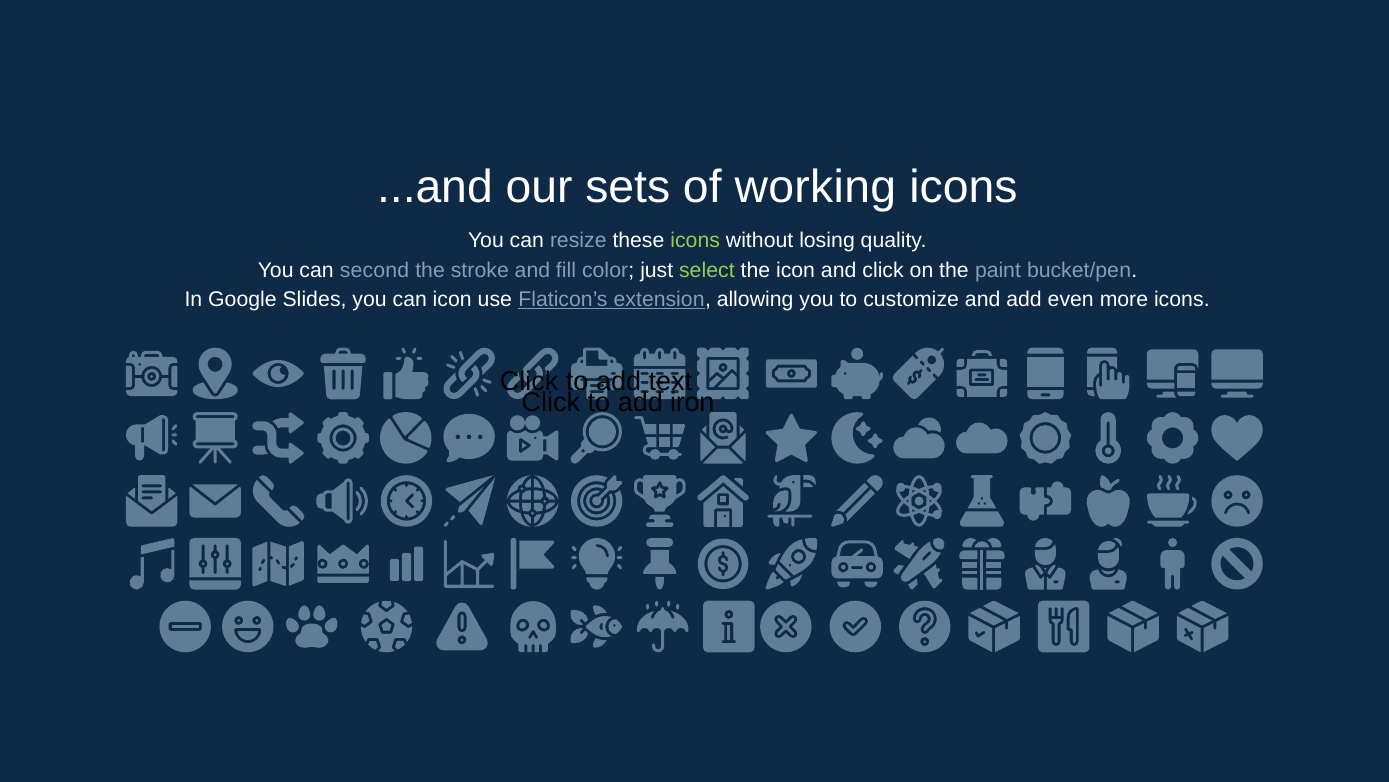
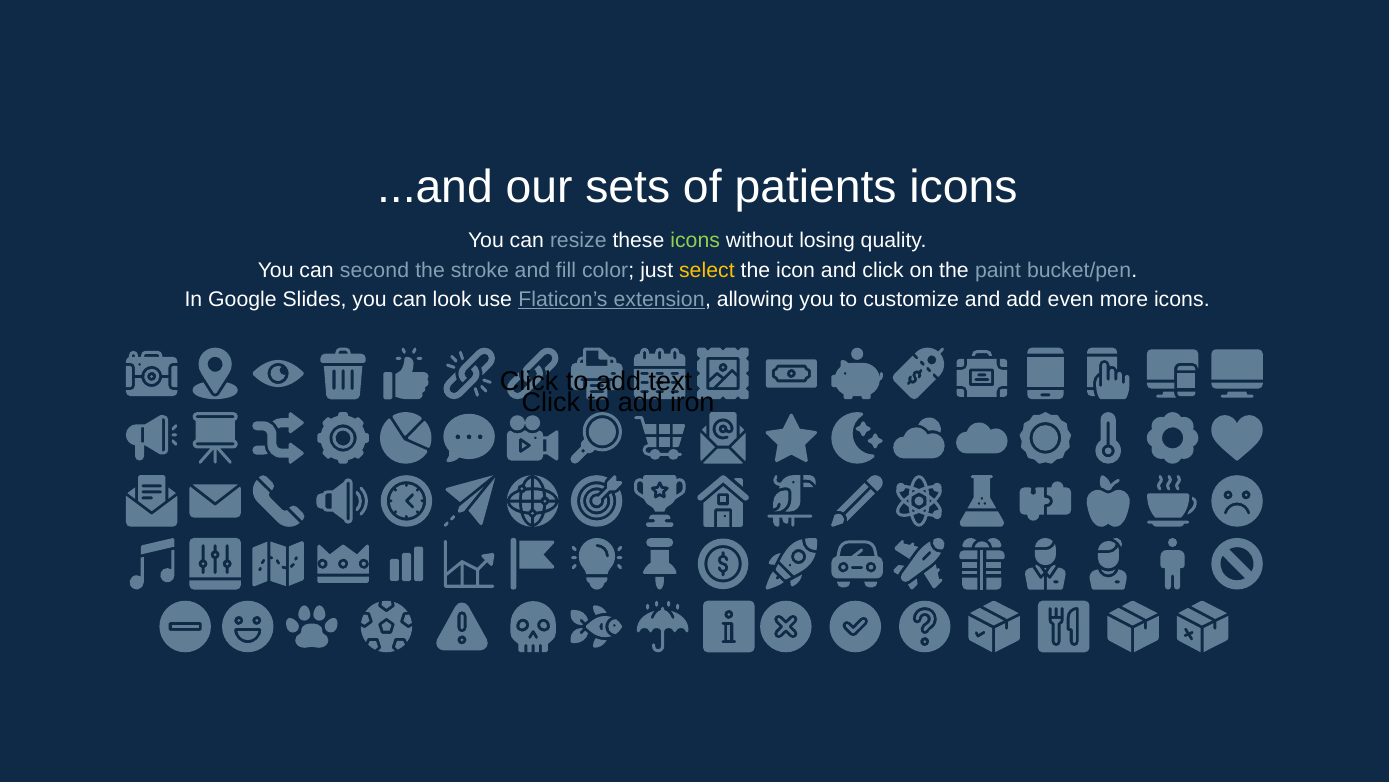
working: working -> patients (816, 187)
select colour: light green -> yellow (707, 270)
can icon: icon -> look (452, 299)
